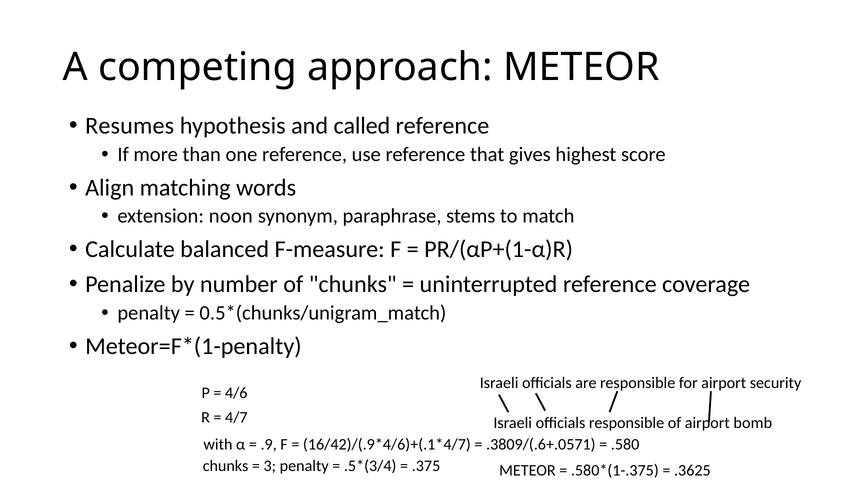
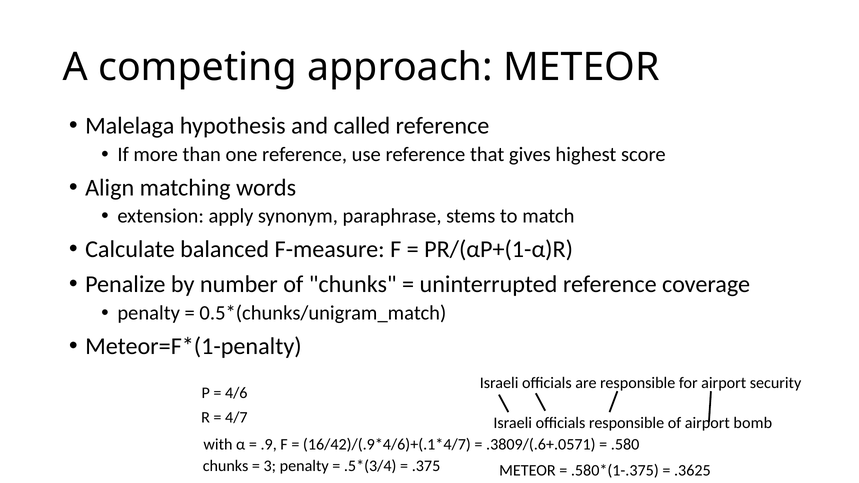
Resumes: Resumes -> Malelaga (130, 126)
noon: noon -> apply (231, 216)
